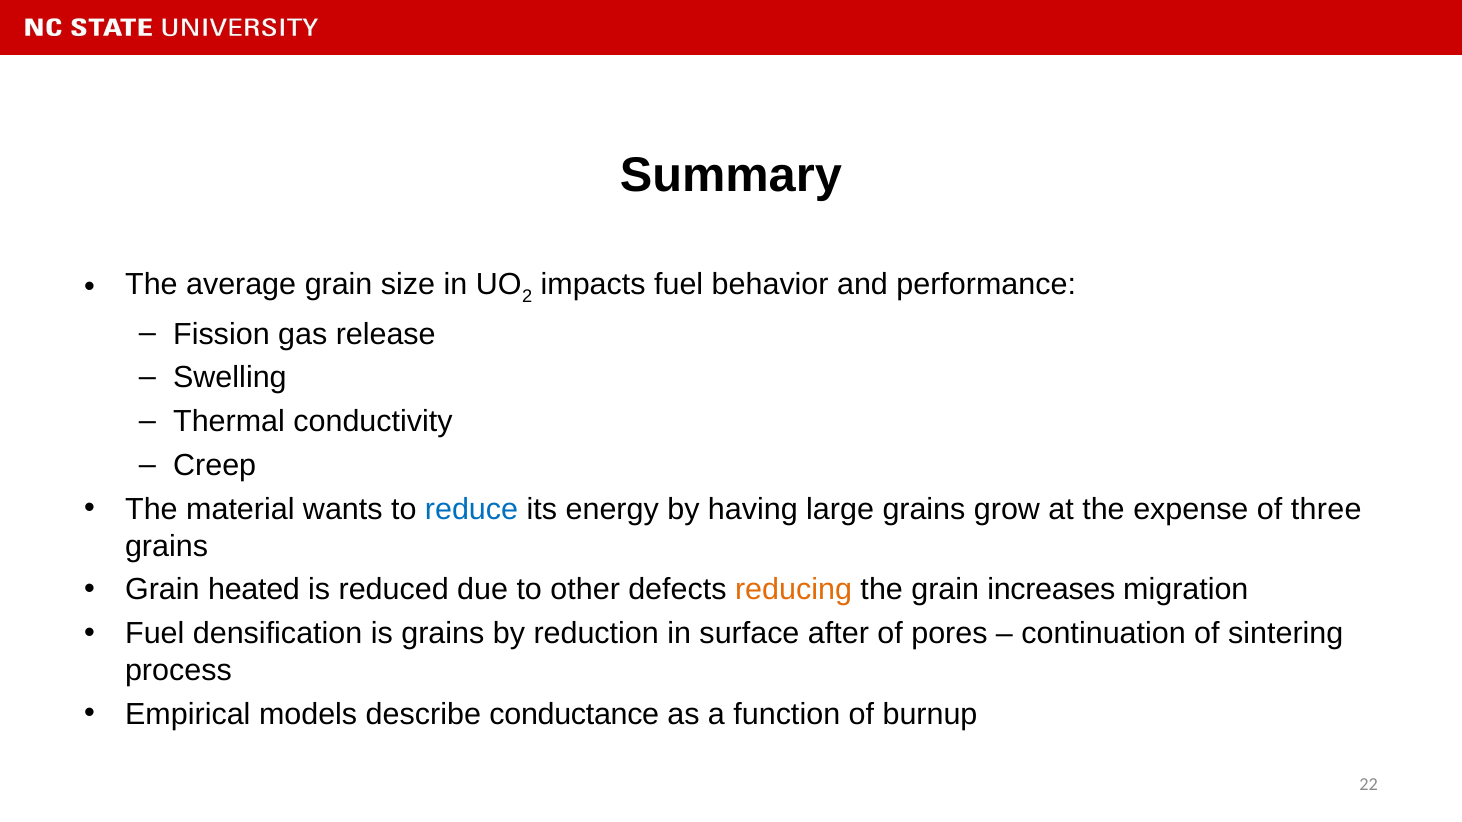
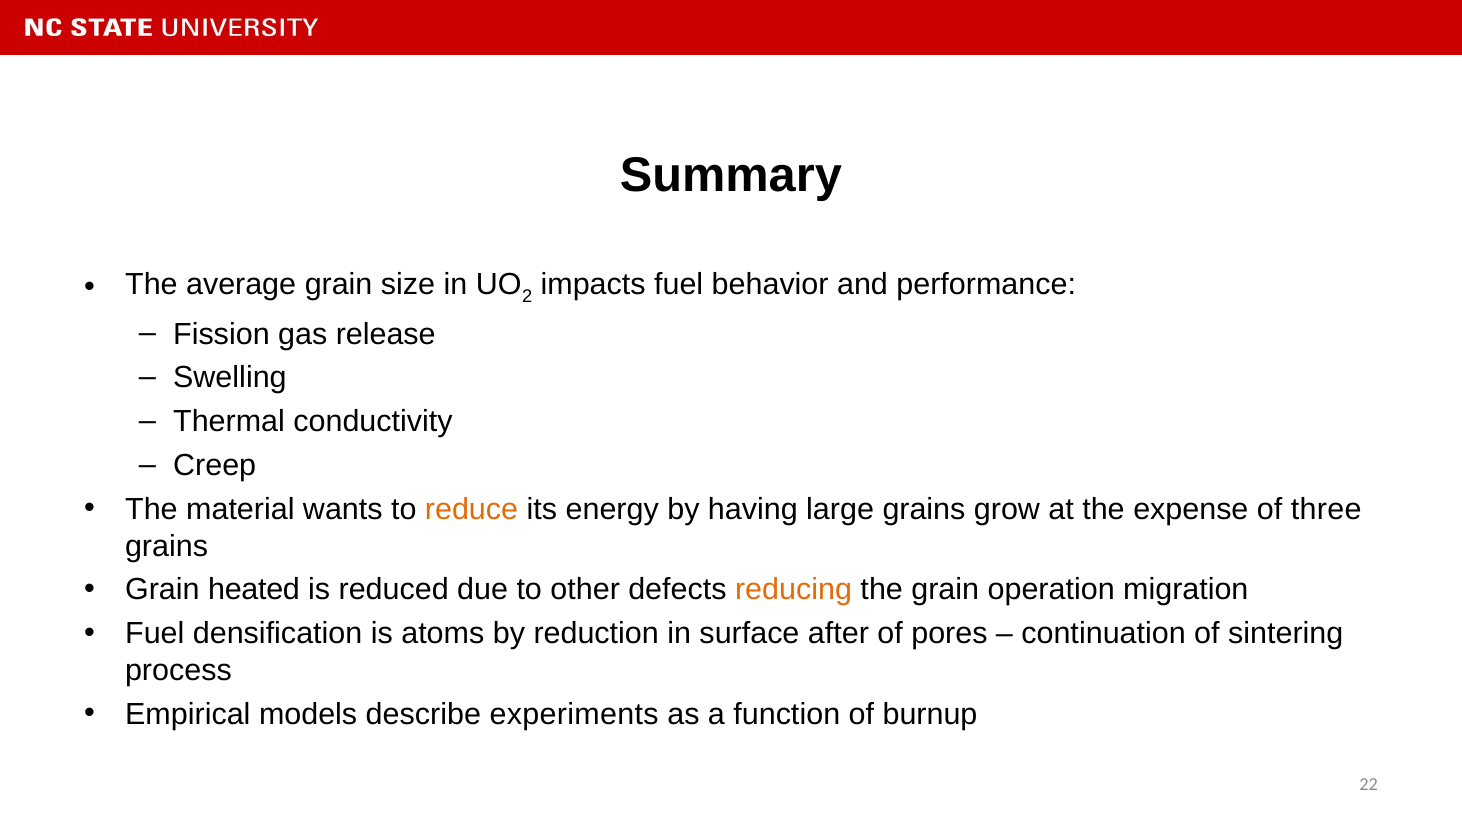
reduce colour: blue -> orange (472, 510)
increases: increases -> operation (1051, 590)
is grains: grains -> atoms (443, 634)
conductance: conductance -> experiments (574, 714)
